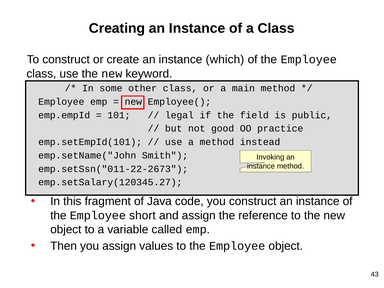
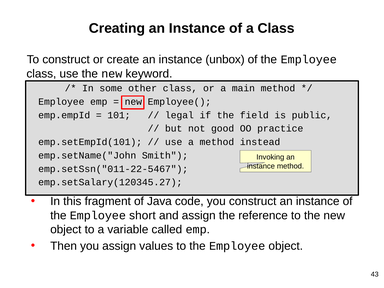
which: which -> unbox (225, 60)
emp.setSsn("011-22-2673: emp.setSsn("011-22-2673 -> emp.setSsn("011-22-5467 (113, 169)
